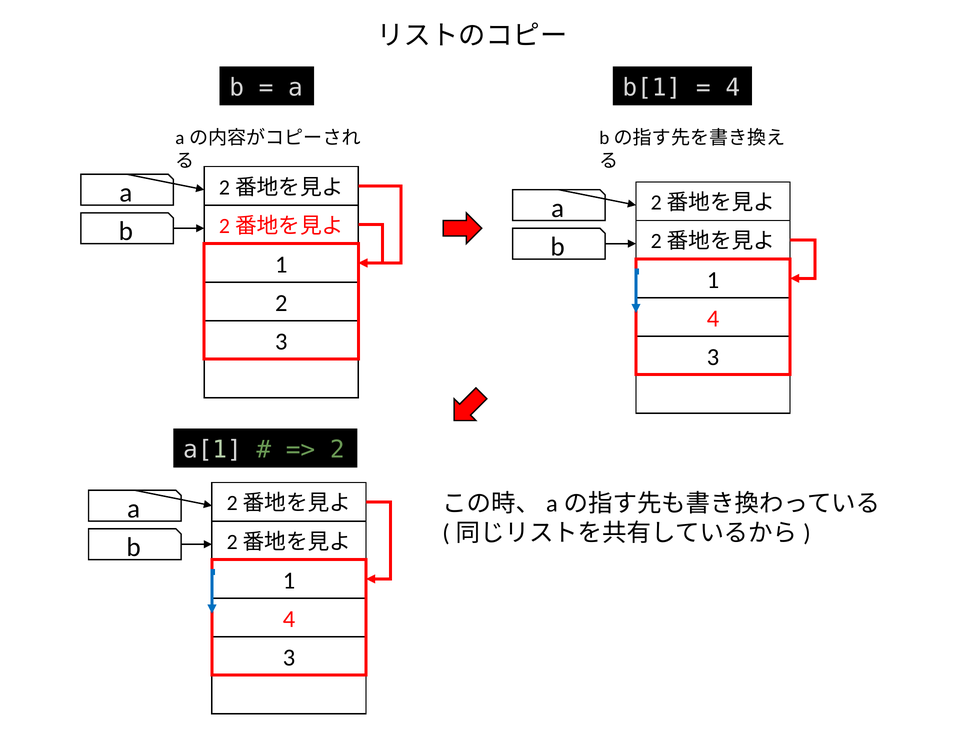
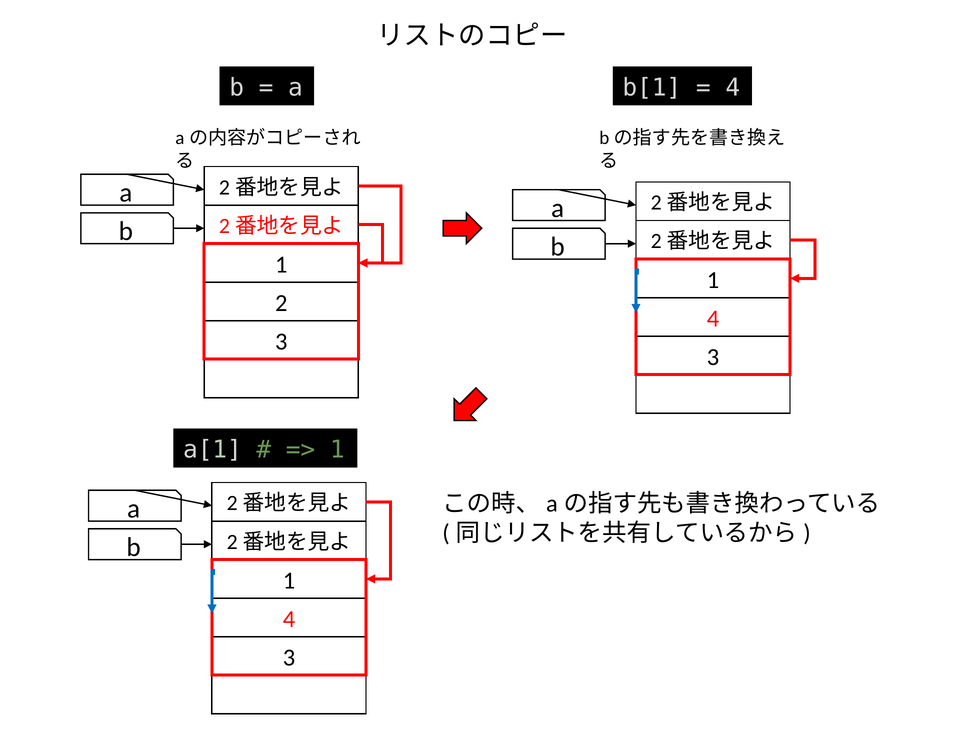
2: 2 -> 1 (337, 450)
